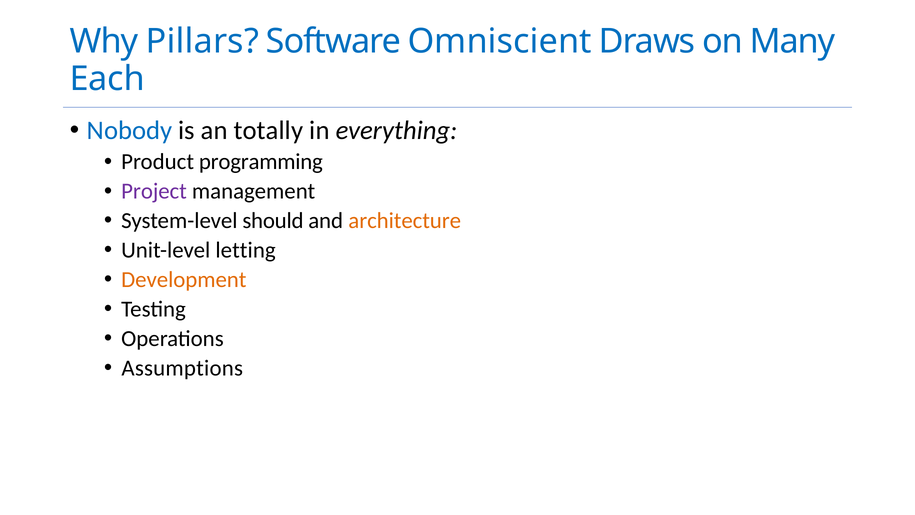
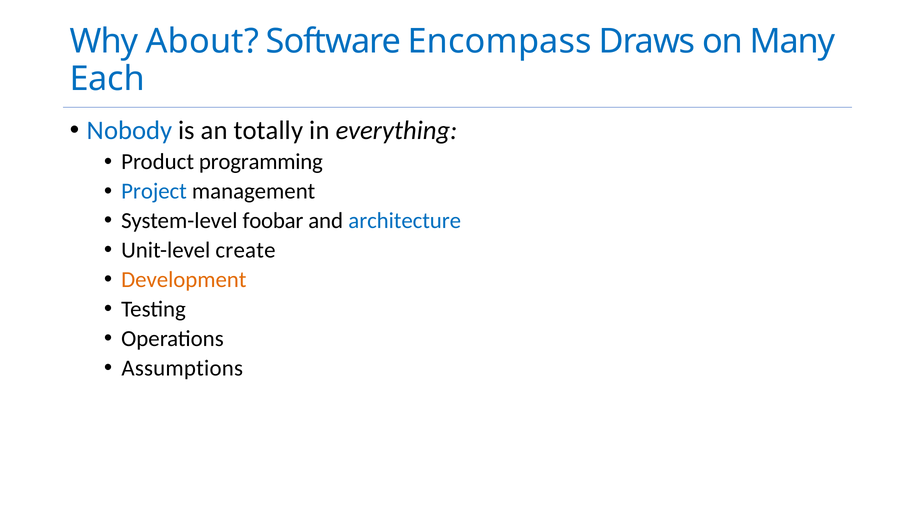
Pillars: Pillars -> About (202, 42)
Omniscient: Omniscient -> Encompass (500, 42)
Project colour: purple -> blue (154, 191)
should: should -> foobar (273, 221)
architecture colour: orange -> blue (405, 221)
letting: letting -> create (245, 250)
